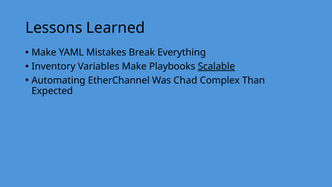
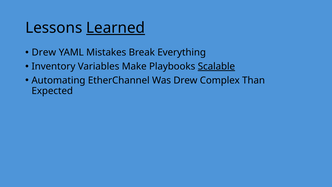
Learned underline: none -> present (116, 28)
Make: Make -> Drew (44, 52)
Was Chad: Chad -> Drew (185, 80)
